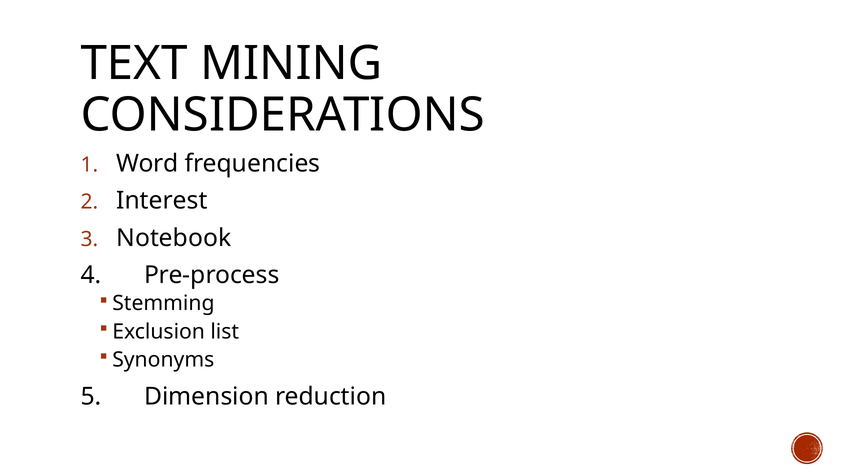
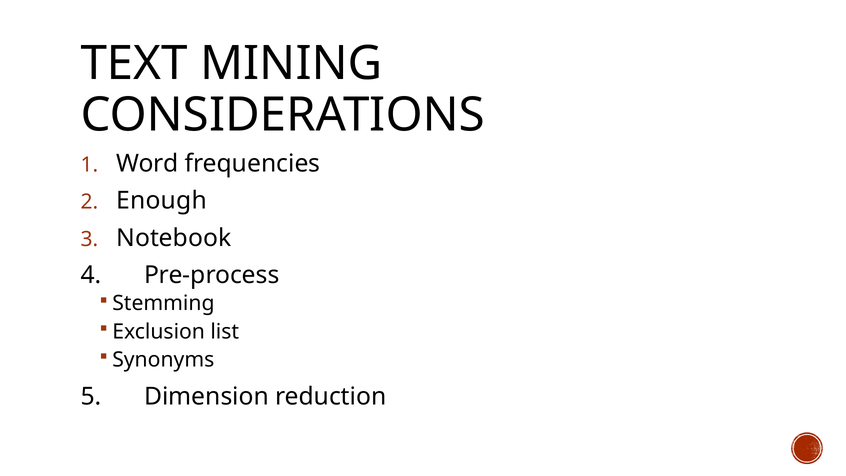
Interest: Interest -> Enough (162, 201)
